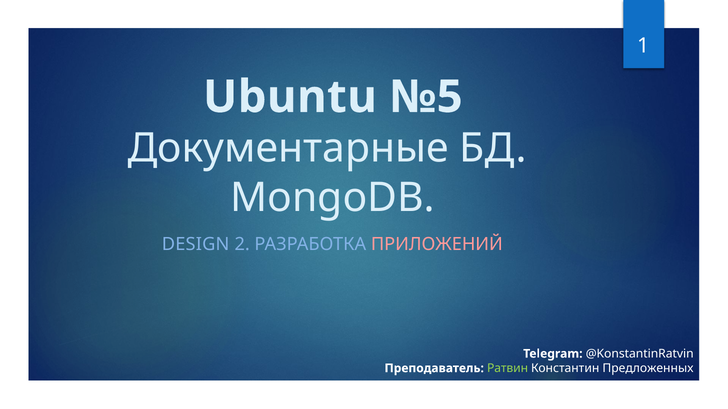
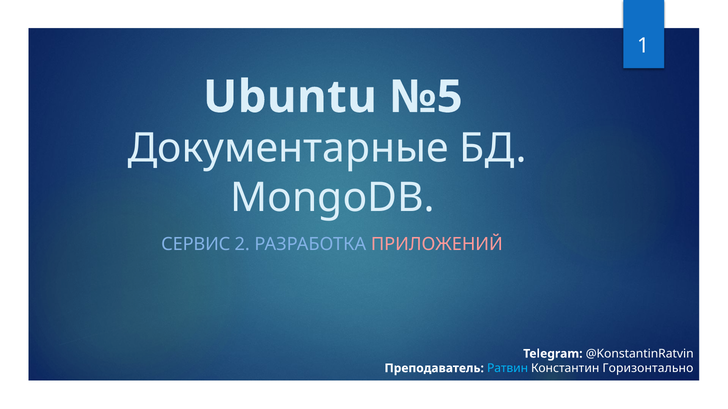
DESIGN: DESIGN -> СЕРВИС (196, 245)
Ратвин colour: light green -> light blue (508, 369)
Предложенных: Предложенных -> Горизонтально (648, 369)
